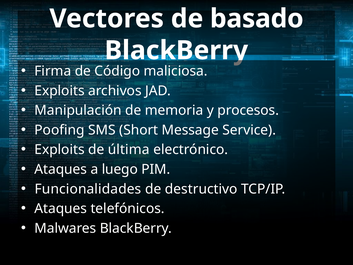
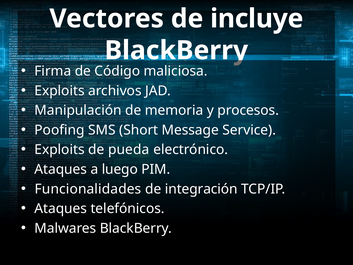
basado: basado -> incluye (257, 19)
última: última -> pueda (129, 150)
destructivo: destructivo -> integración (201, 189)
